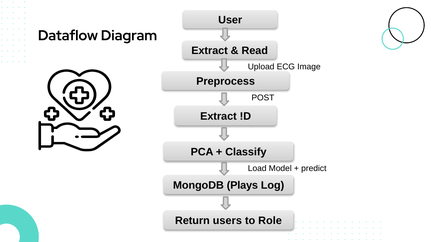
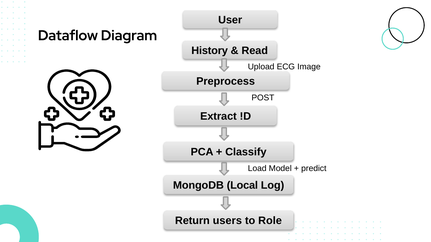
Extract: Extract -> History (210, 51)
Plays: Plays -> Local (242, 186)
